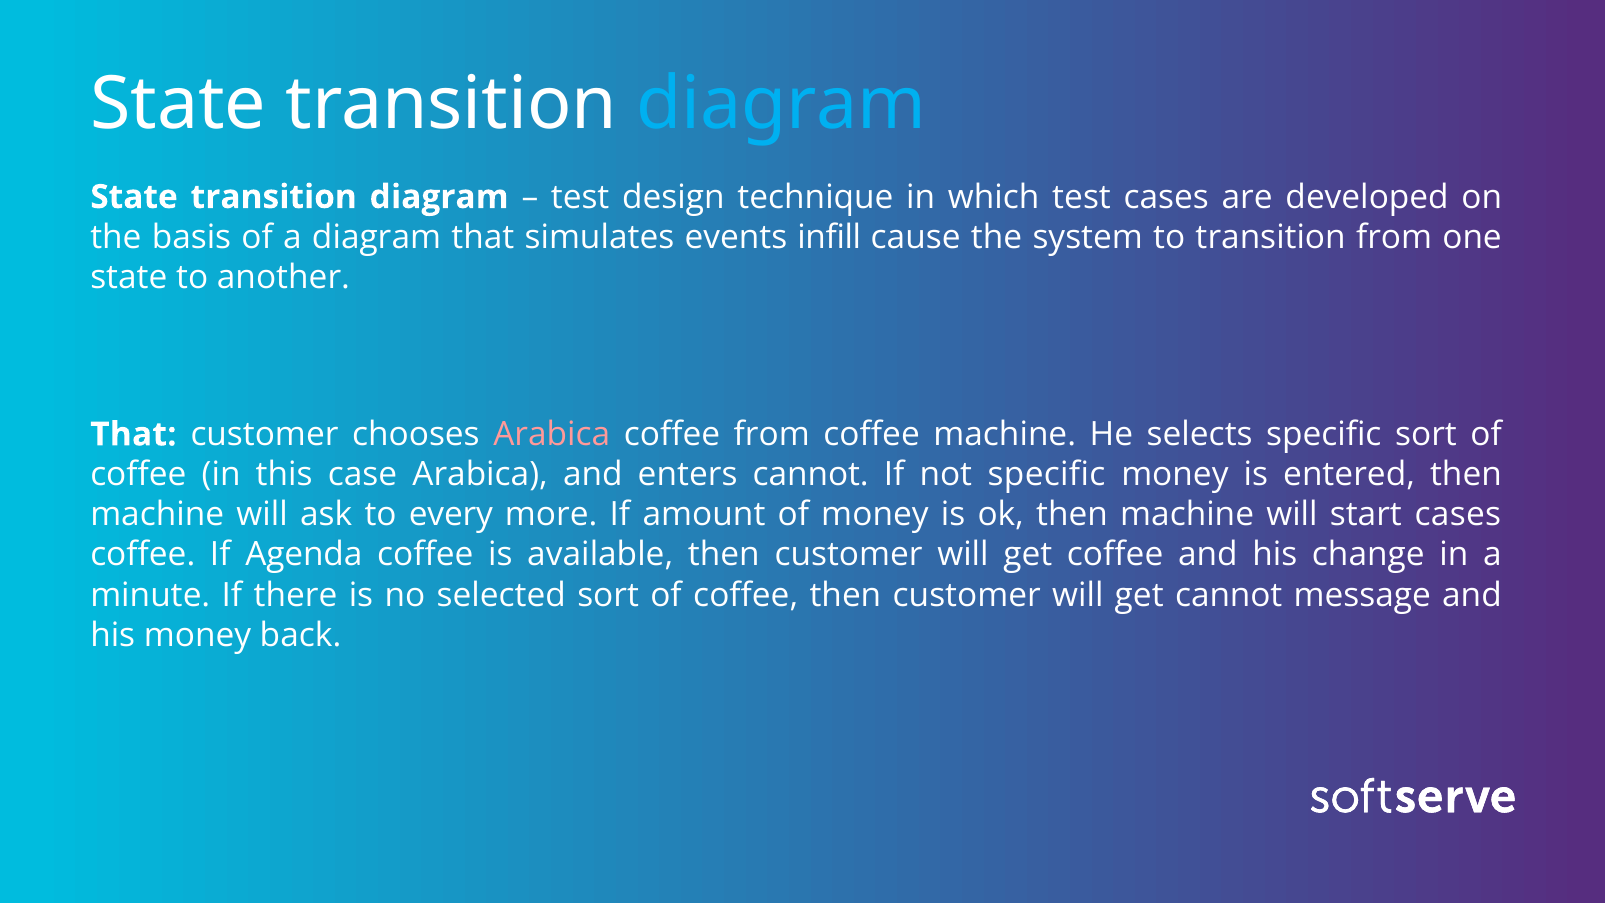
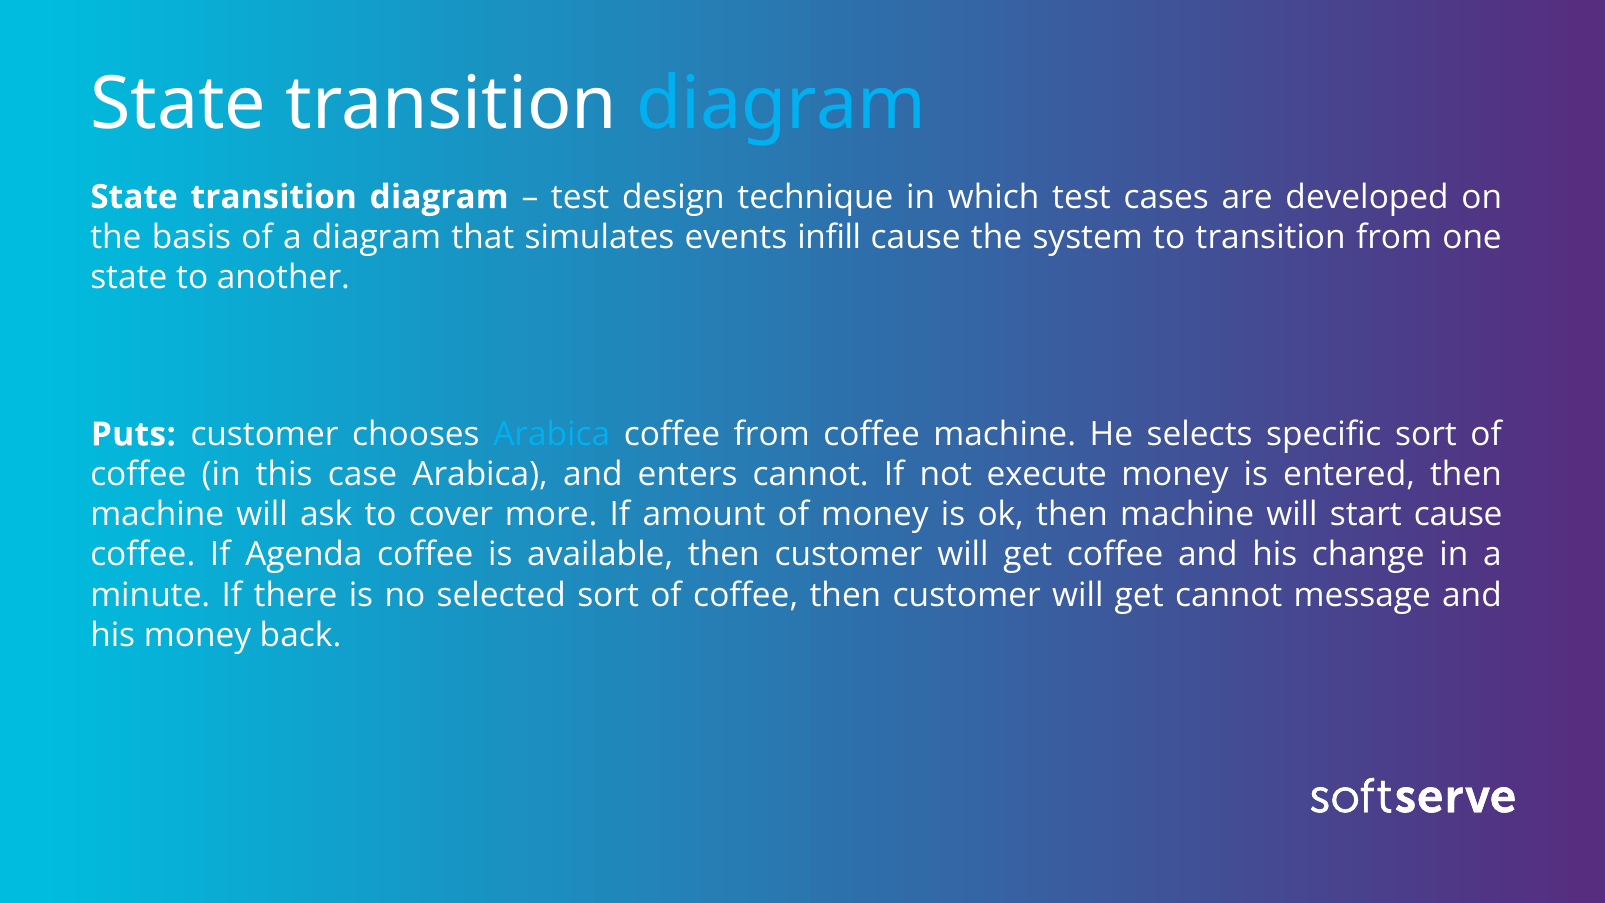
That: That -> Puts (133, 434)
Arabica colour: pink -> light blue (552, 434)
not specific: specific -> execute (1047, 474)
every: every -> cover (451, 515)
start cases: cases -> cause (1458, 515)
